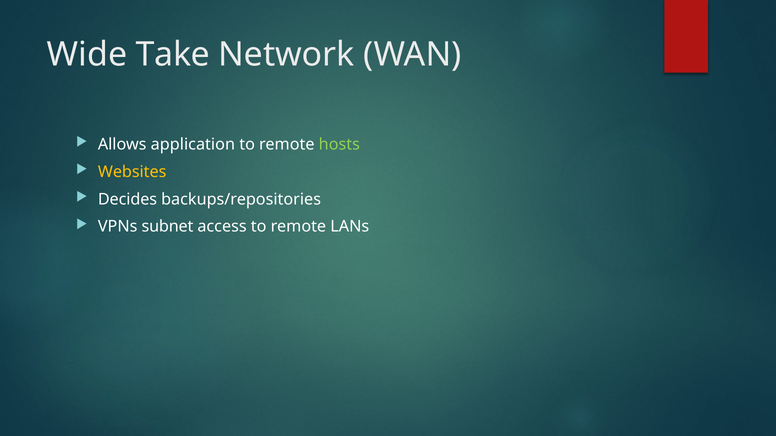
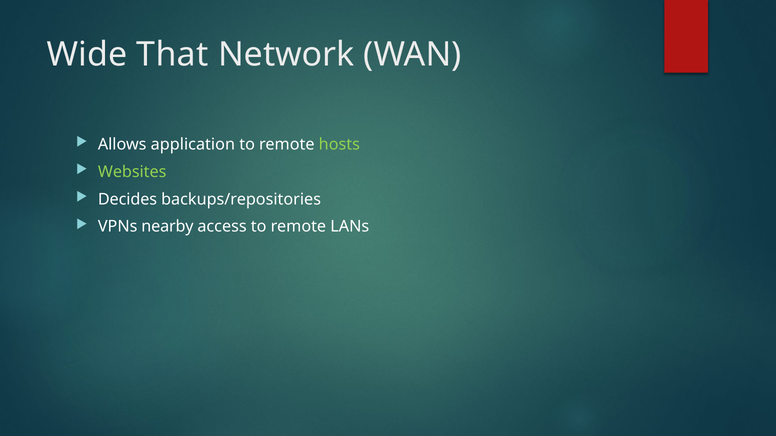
Take: Take -> That (173, 54)
Websites colour: yellow -> light green (132, 172)
subnet: subnet -> nearby (167, 227)
